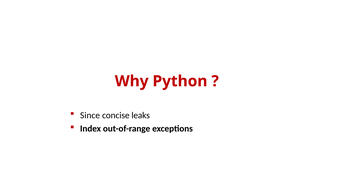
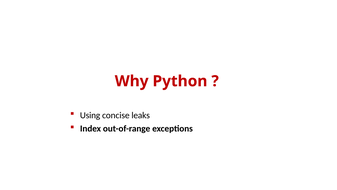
Since: Since -> Using (90, 115)
